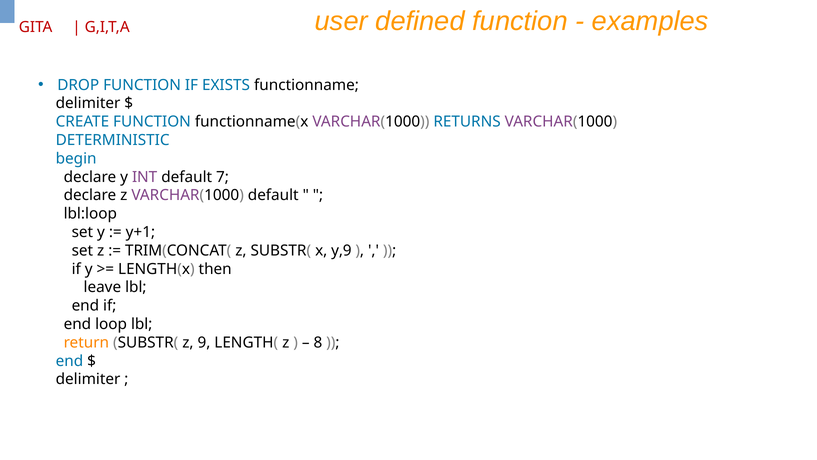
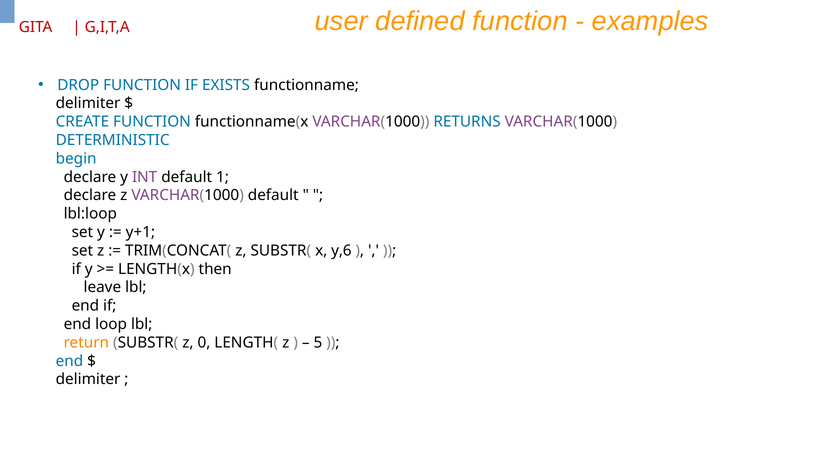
7: 7 -> 1 (223, 177)
y,9: y,9 -> y,6 (341, 250)
9: 9 -> 0 (204, 342)
8: 8 -> 5 (318, 342)
